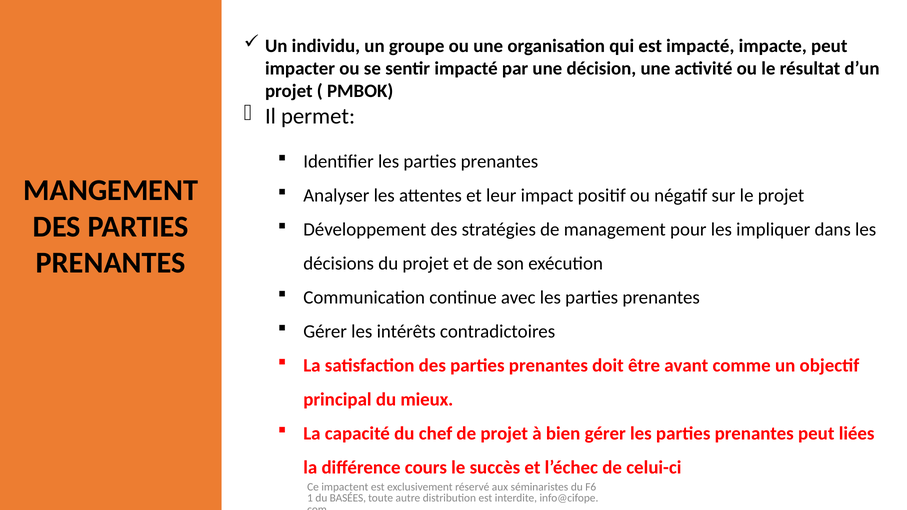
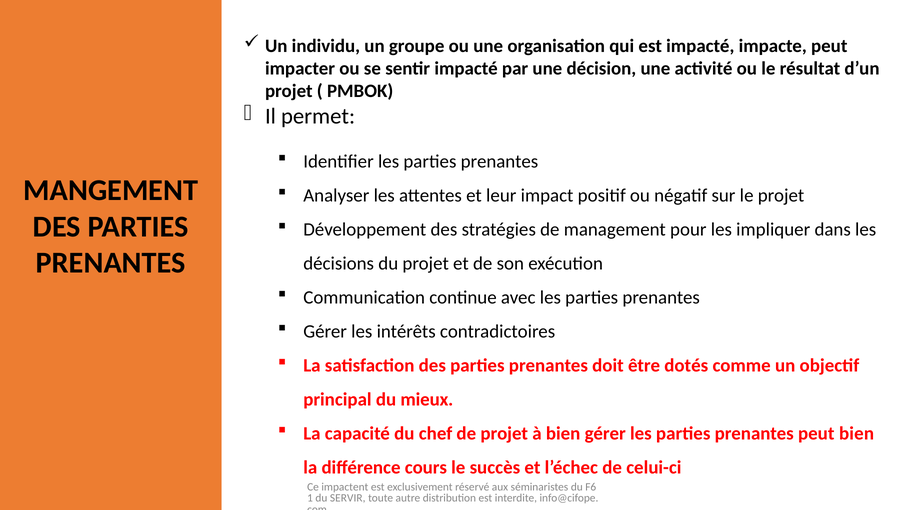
avant: avant -> dotés (686, 366)
peut liées: liées -> bien (857, 434)
BASÉES: BASÉES -> SERVIR (348, 498)
